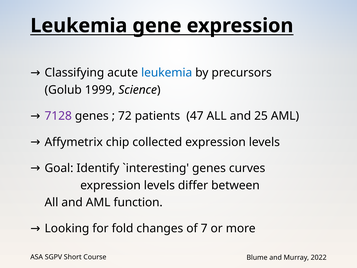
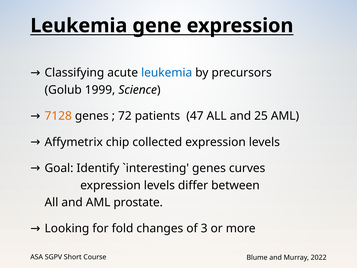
7128 colour: purple -> orange (58, 116)
function: function -> prostate (138, 202)
7: 7 -> 3 (204, 228)
